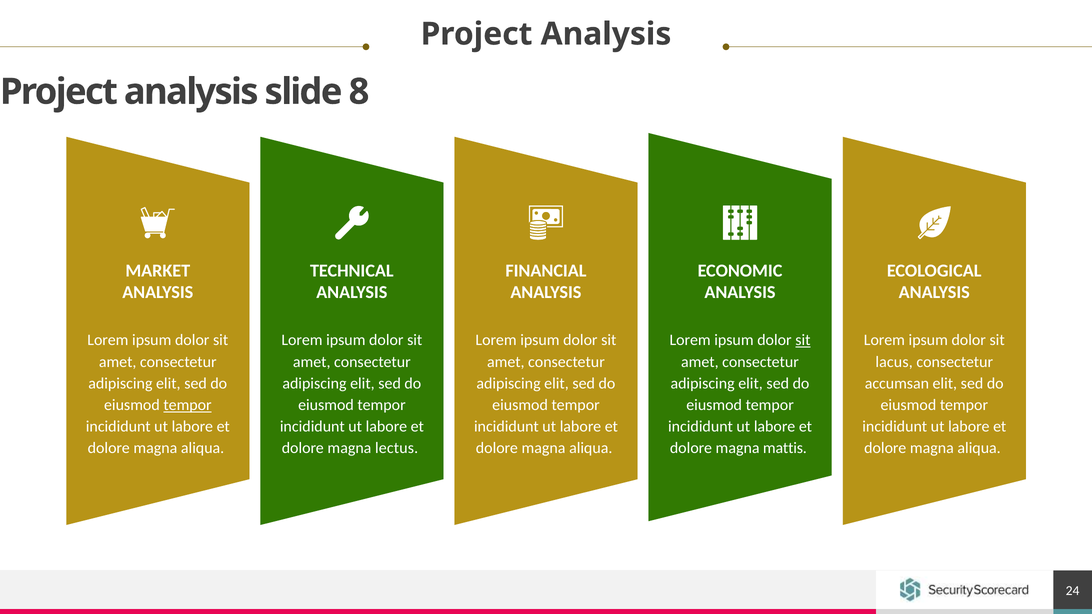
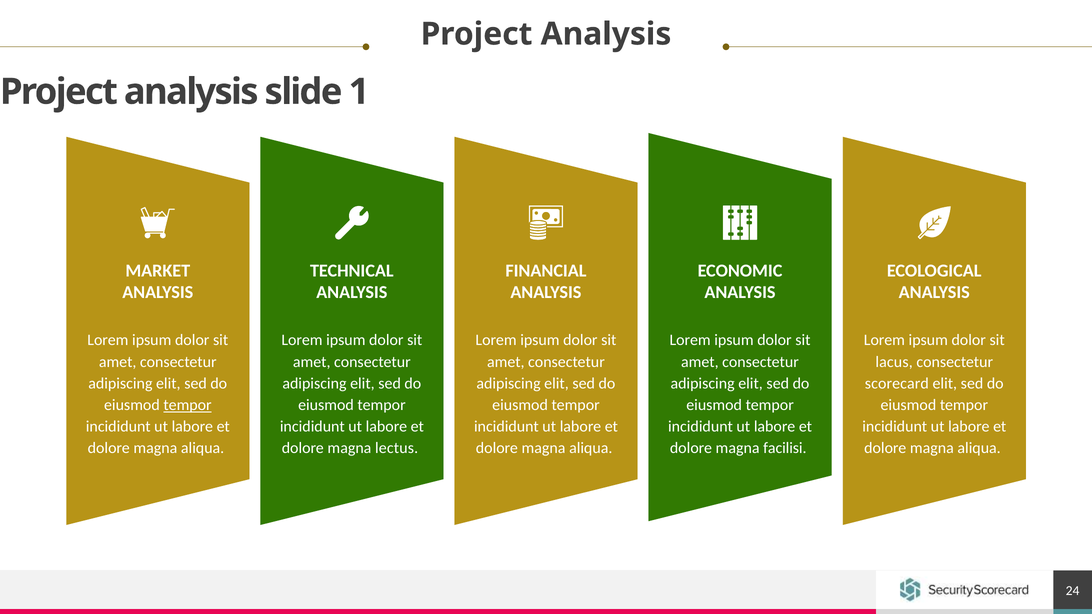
8: 8 -> 1 (359, 92)
sit underline: present -> none (803, 340)
accumsan: accumsan -> scorecard (897, 384)
mattis: mattis -> facilisi (785, 448)
